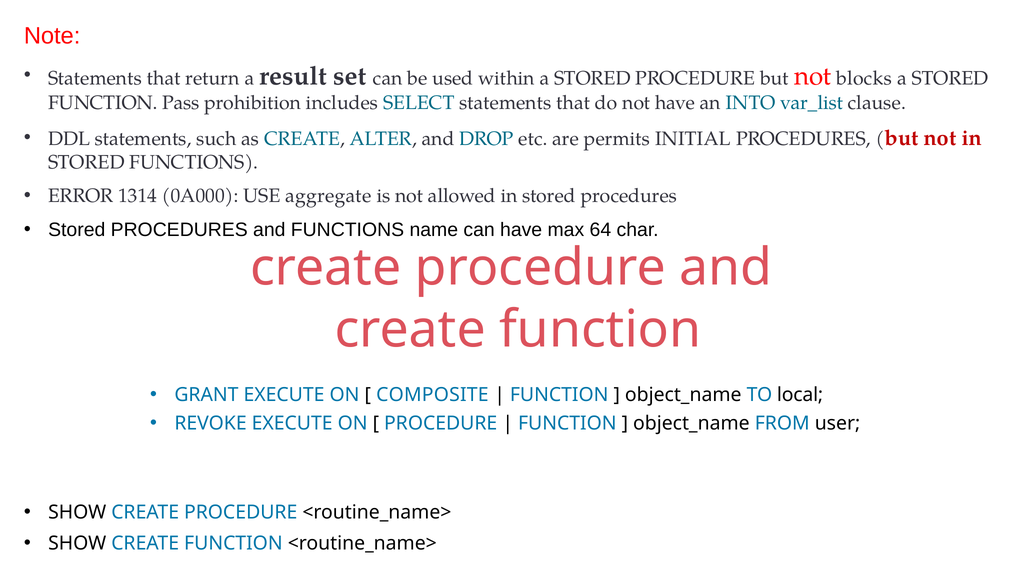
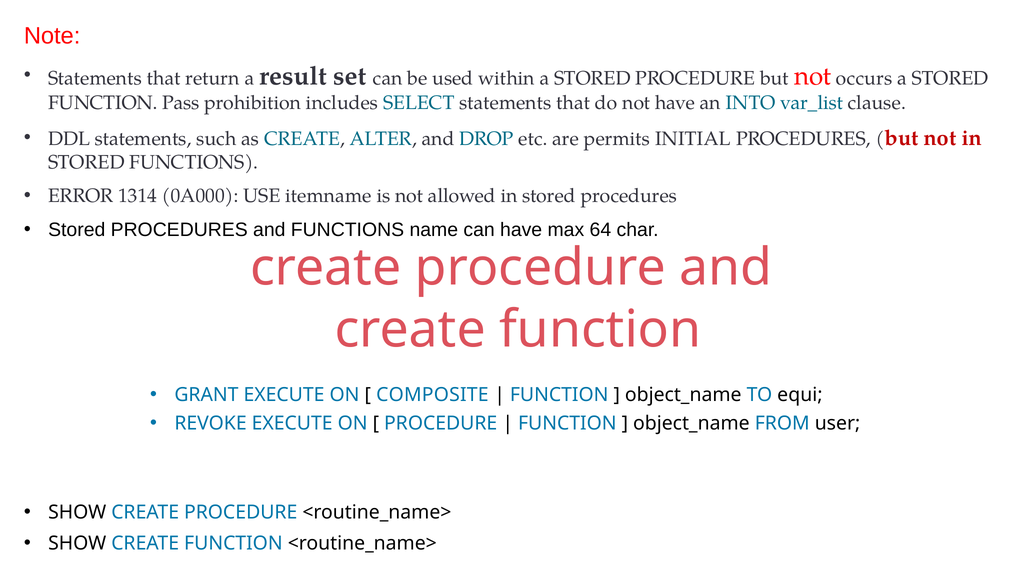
blocks: blocks -> occurs (864, 78)
aggregate: aggregate -> itemname (328, 196)
local: local -> equi (800, 395)
